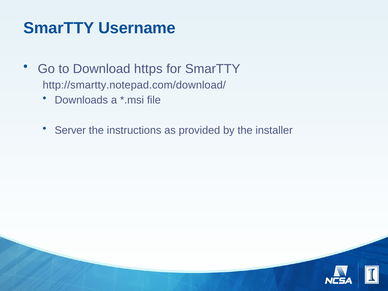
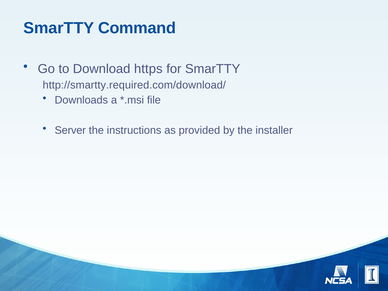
Username: Username -> Command (137, 28)
http://smartty.notepad.com/download/: http://smartty.notepad.com/download/ -> http://smartty.required.com/download/ (134, 85)
